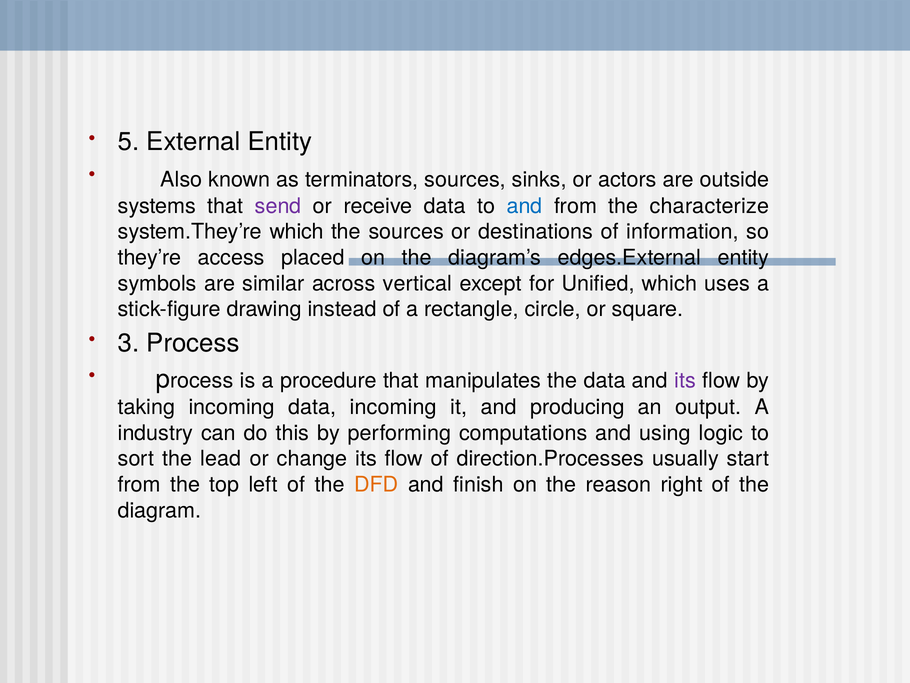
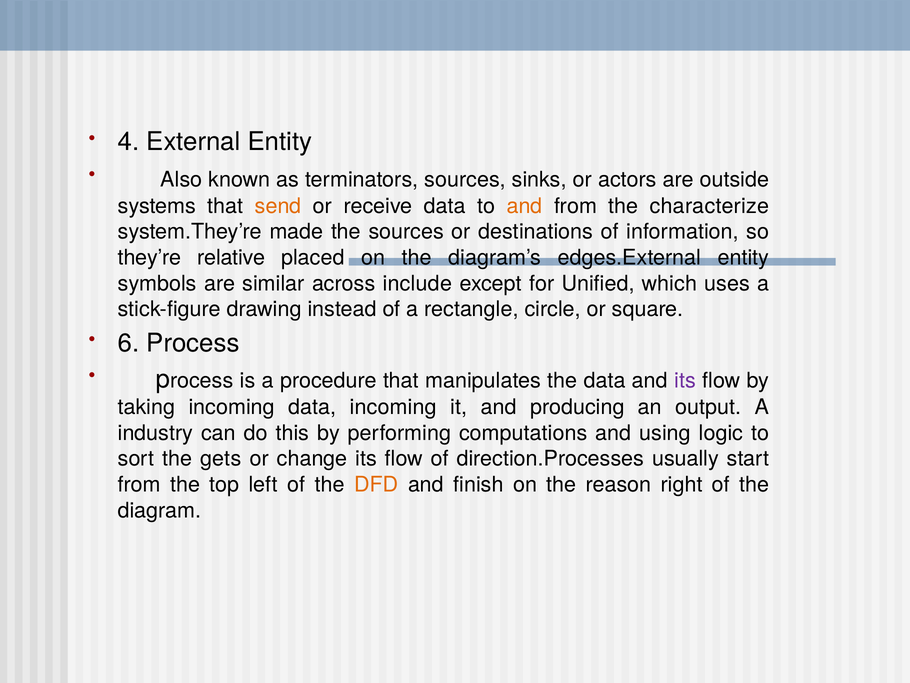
5: 5 -> 4 (128, 142)
send colour: purple -> orange (278, 206)
and colour: blue -> orange (524, 206)
system.They’re which: which -> made (296, 232)
access: access -> relative (231, 258)
vertical: vertical -> include (417, 283)
3: 3 -> 6 (128, 343)
lead: lead -> gets (221, 459)
